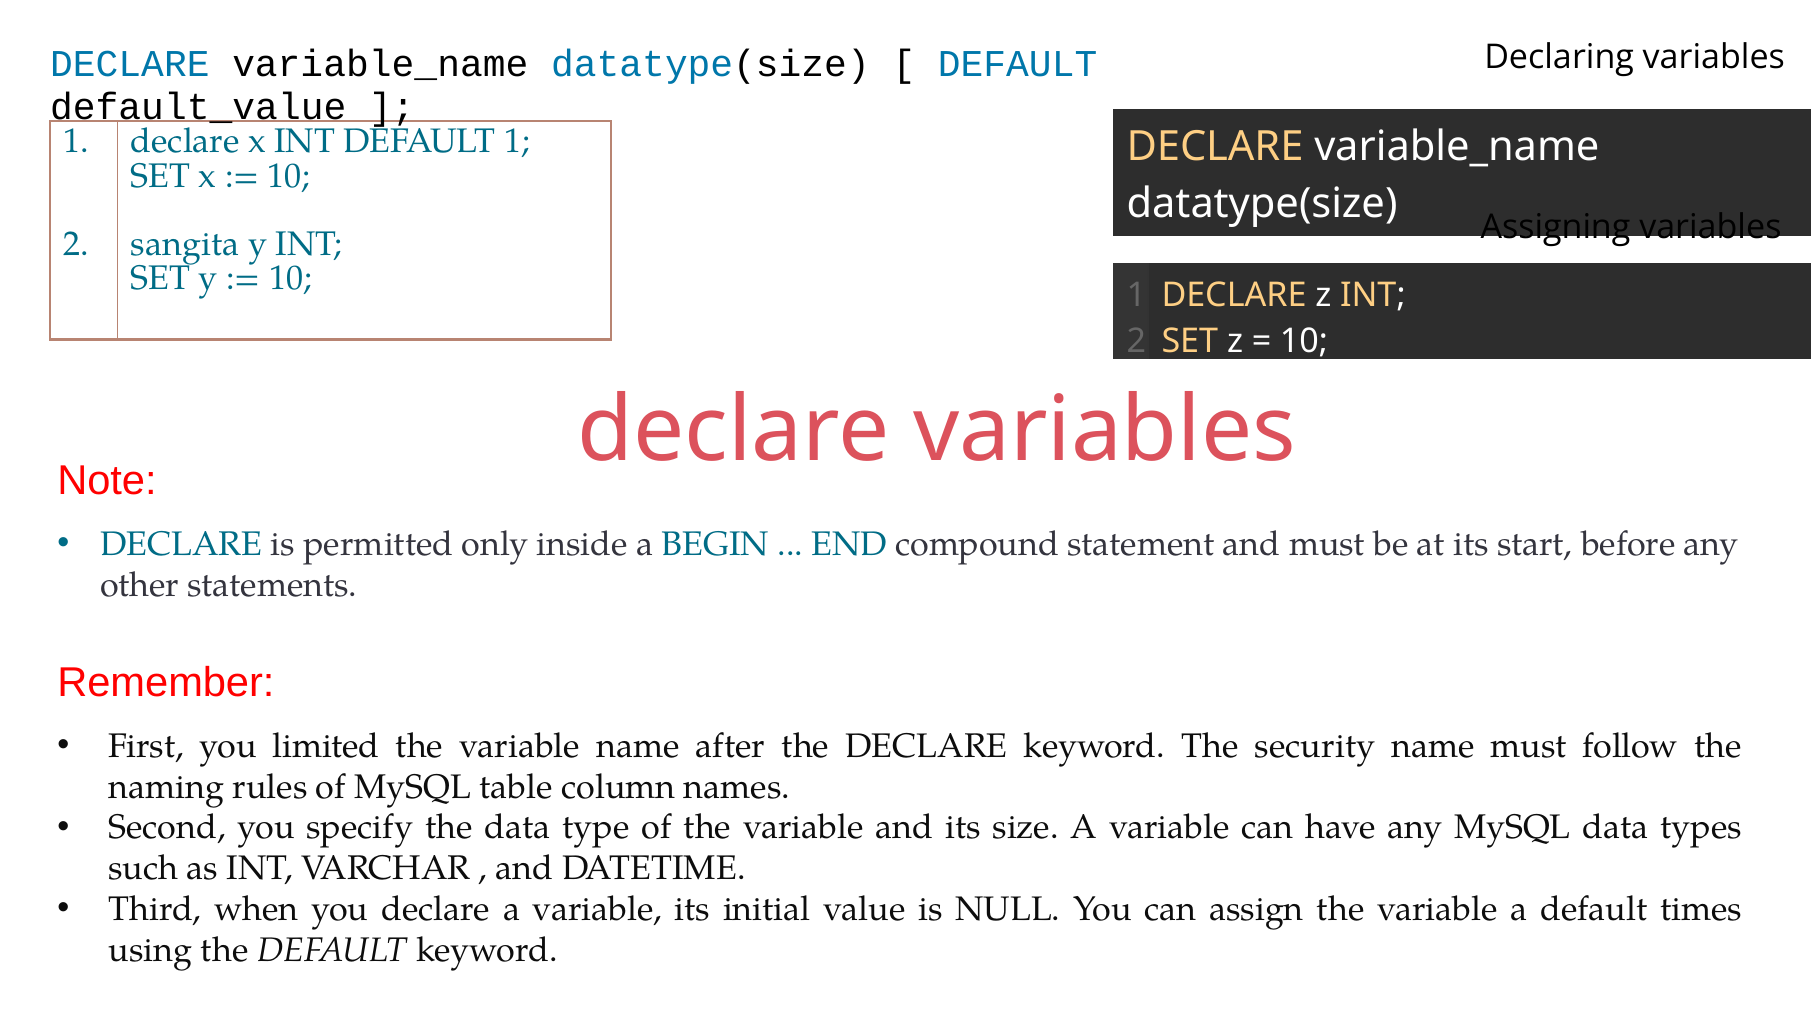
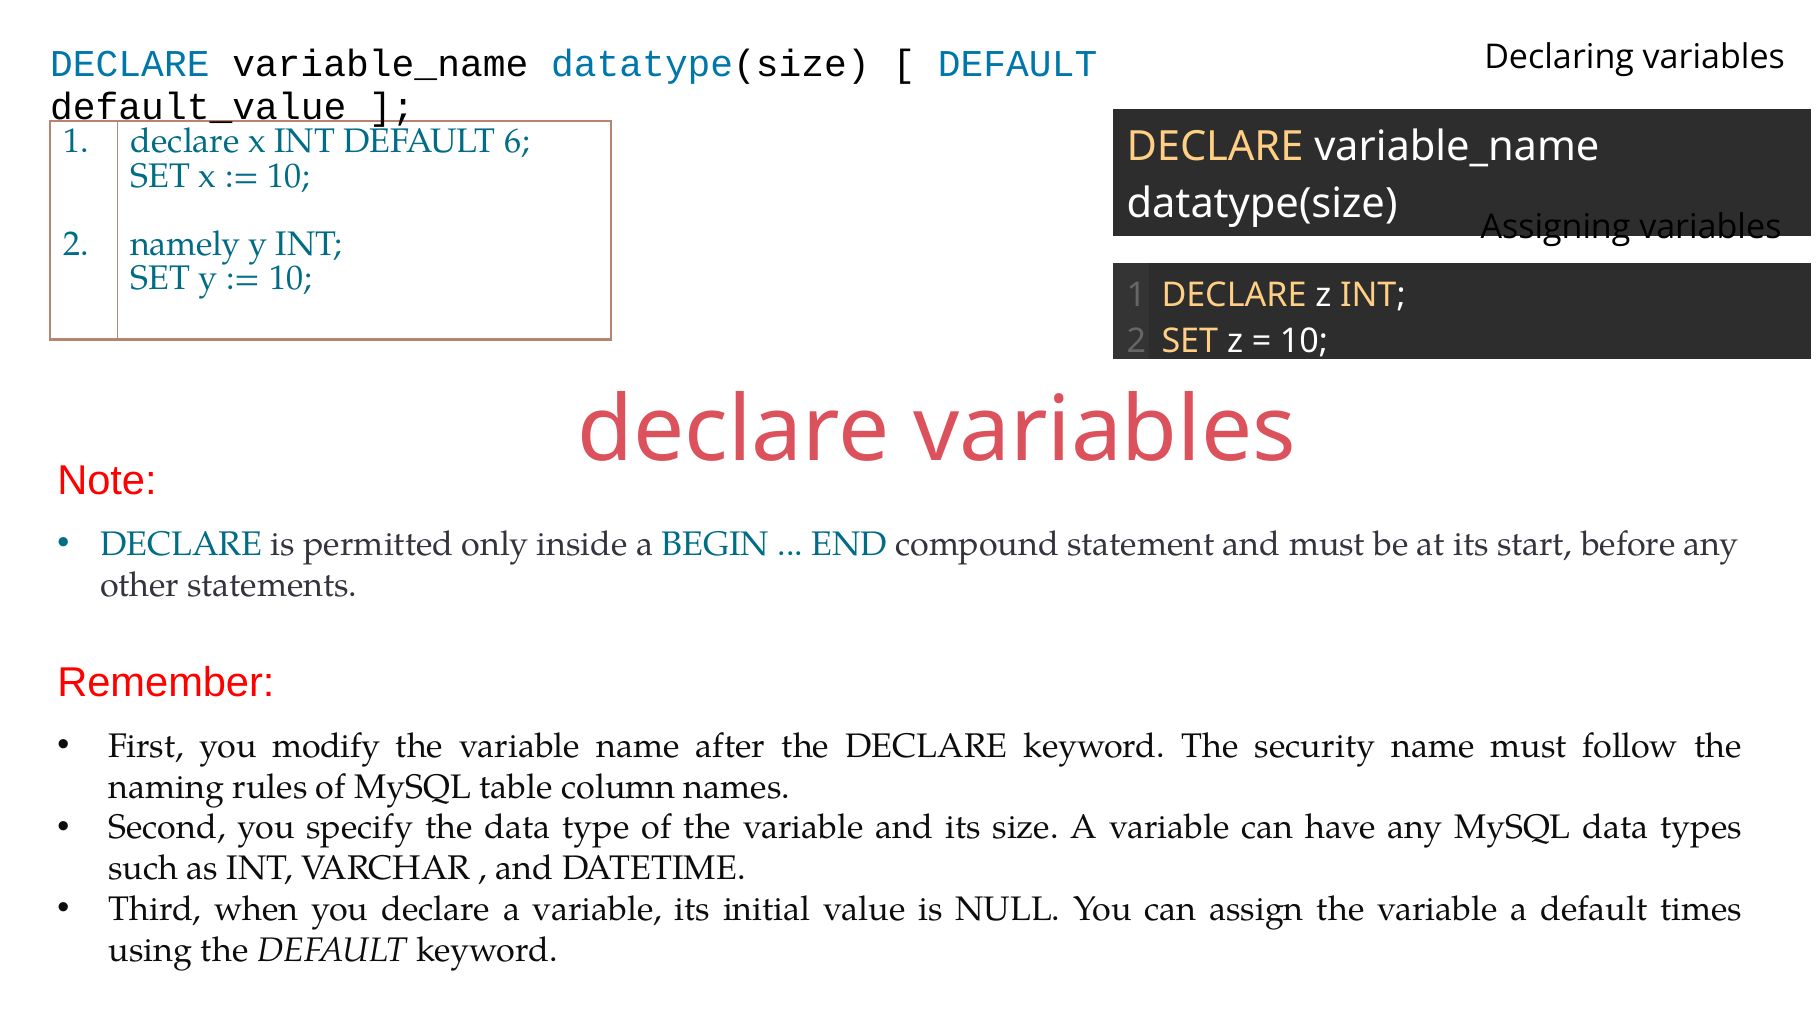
DEFAULT 1: 1 -> 6 (517, 142)
sangita: sangita -> namely (186, 245)
limited: limited -> modify (326, 746)
